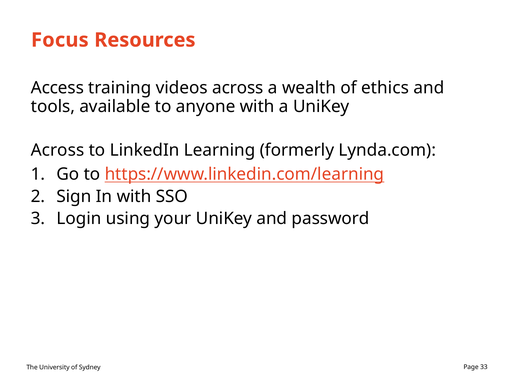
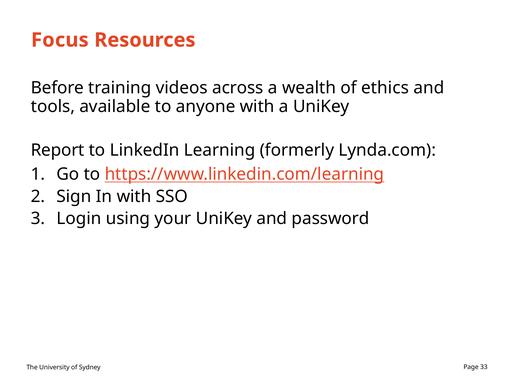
Access: Access -> Before (57, 88)
Across: Across -> Report (58, 150)
